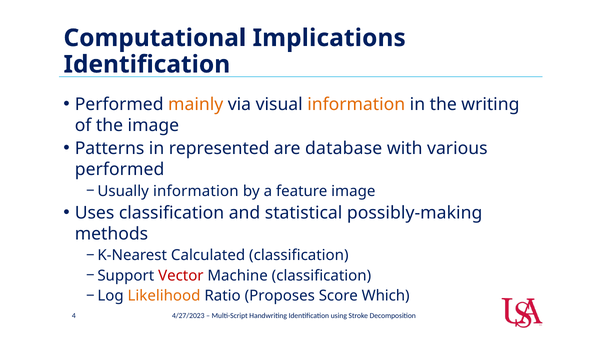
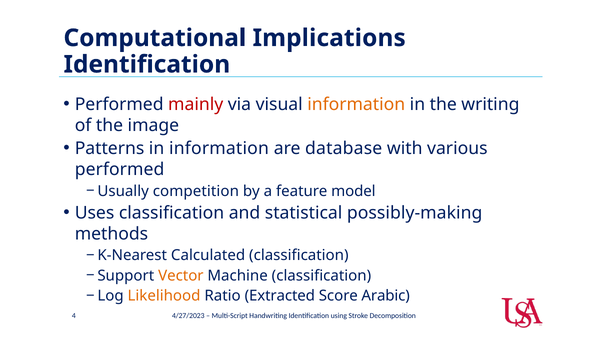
mainly colour: orange -> red (196, 104)
in represented: represented -> information (219, 149)
information: information -> competition (196, 191)
feature image: image -> model (353, 191)
Vector colour: red -> orange (181, 276)
Proposes: Proposes -> Extracted (280, 296)
Which: Which -> Arabic (386, 296)
